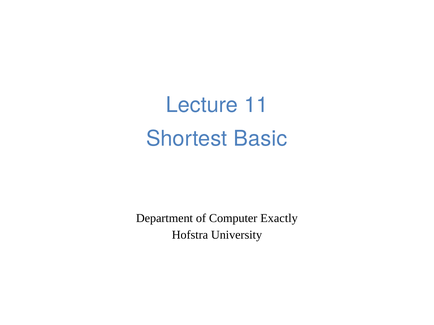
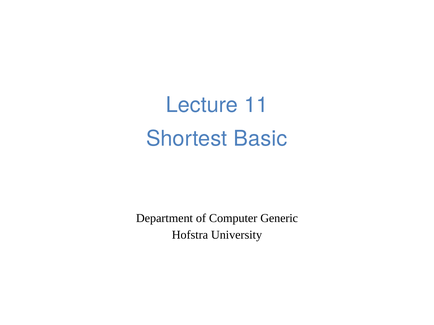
Exactly: Exactly -> Generic (279, 218)
